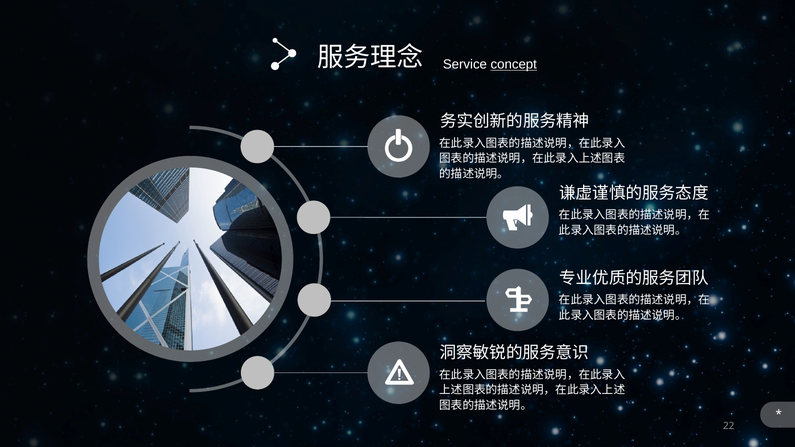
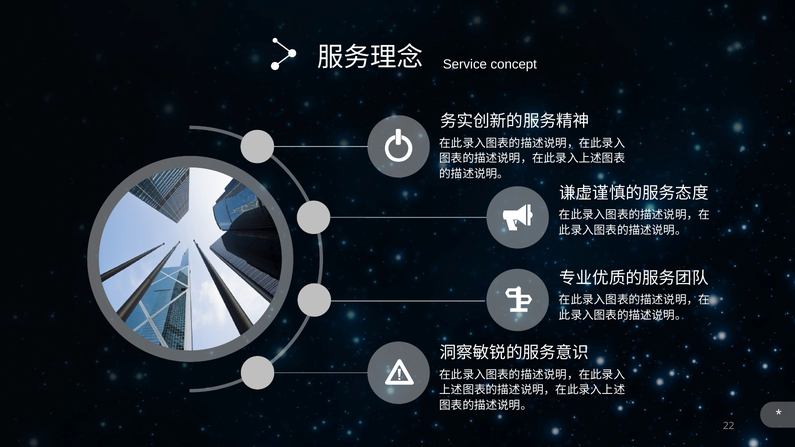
concept underline: present -> none (514, 65)
